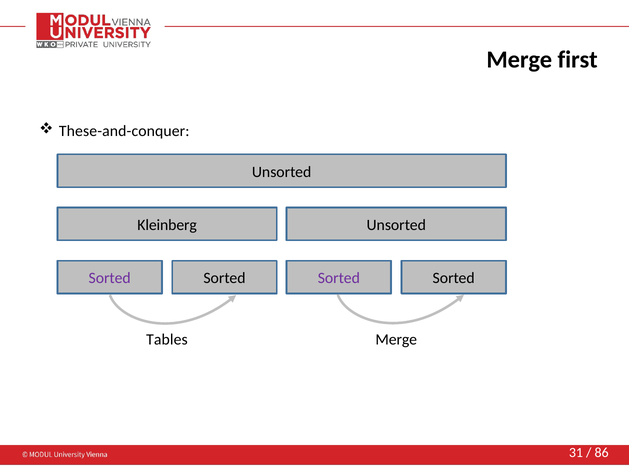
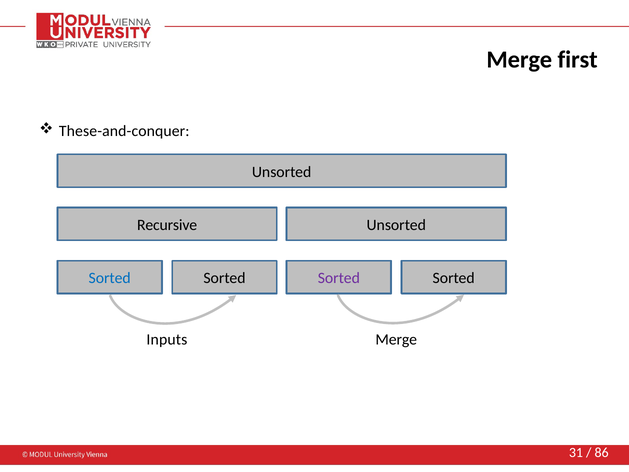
Kleinberg: Kleinberg -> Recursive (167, 225)
Sorted colour: purple -> blue (110, 278)
Tables: Tables -> Inputs (167, 339)
